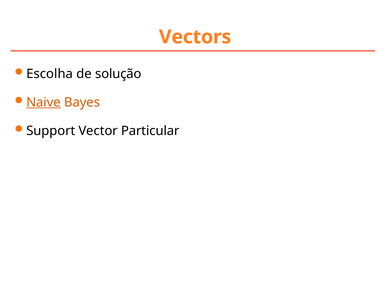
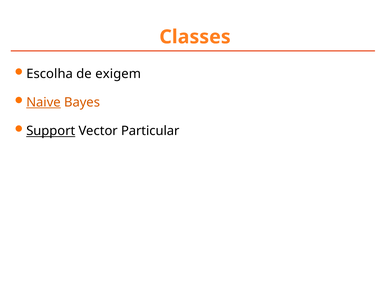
Vectors: Vectors -> Classes (195, 37)
solução: solução -> exigem (118, 74)
Support underline: none -> present (51, 131)
